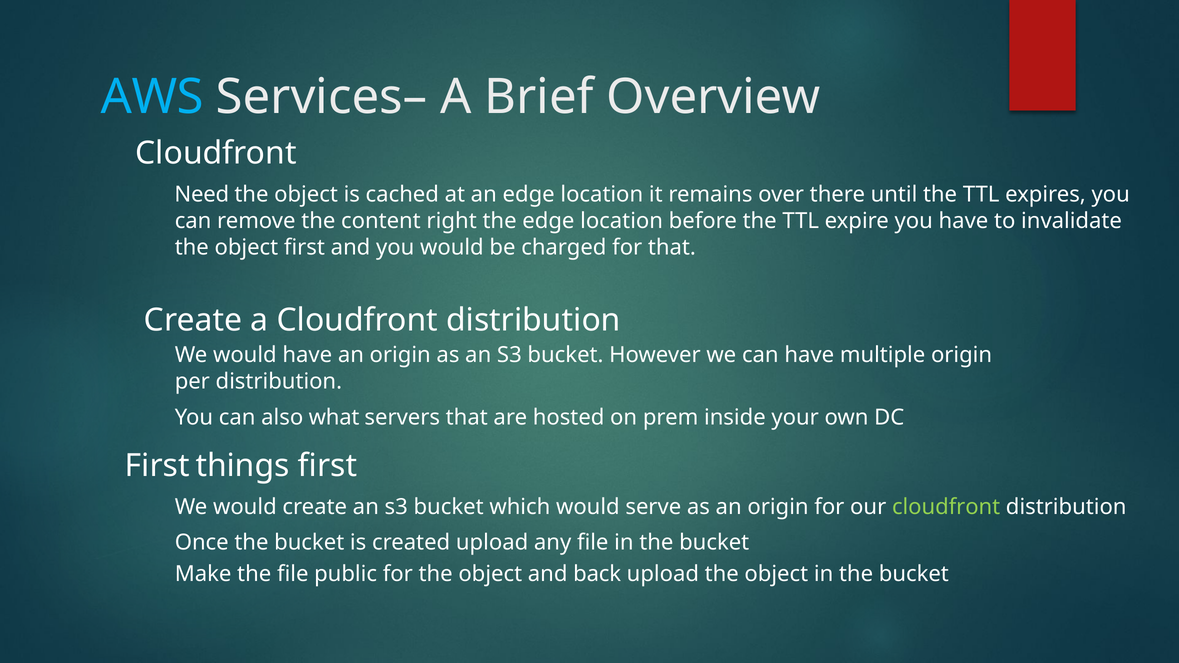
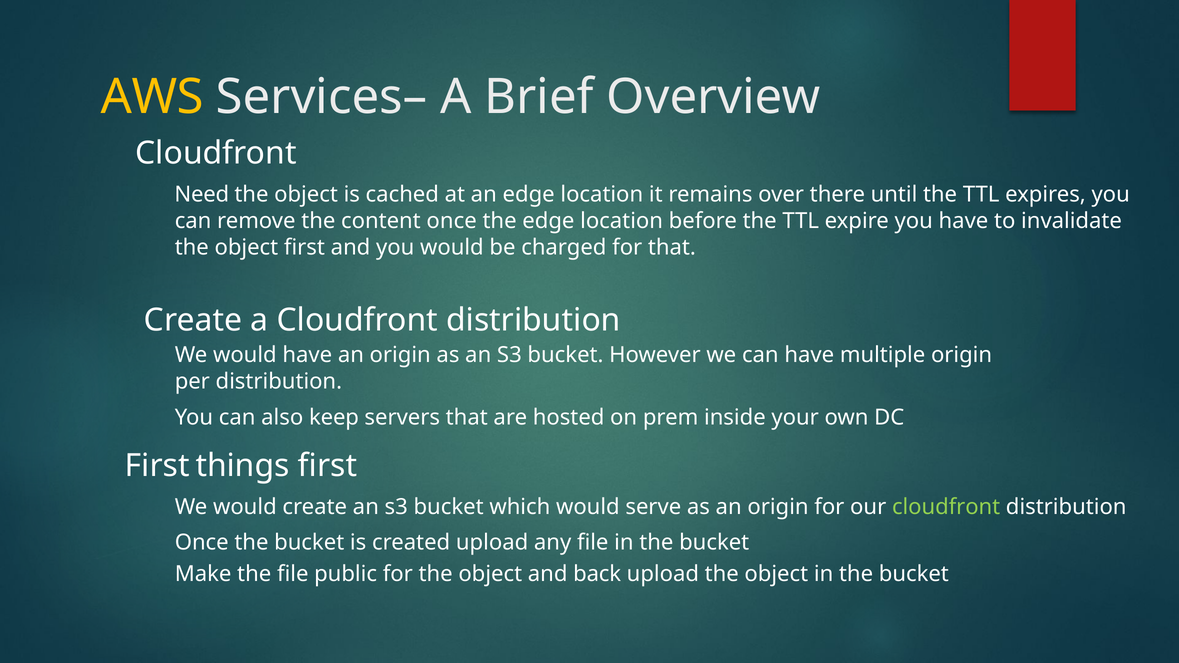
AWS colour: light blue -> yellow (152, 97)
content right: right -> once (452, 221)
what: what -> keep (334, 418)
